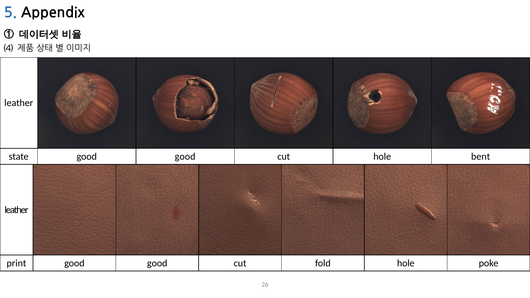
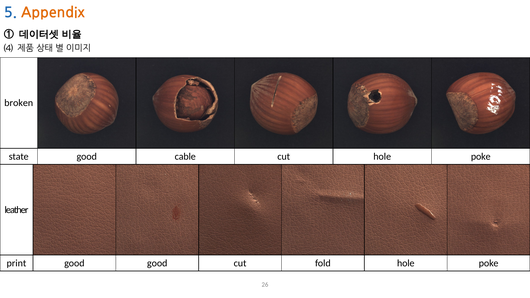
Appendix colour: black -> orange (53, 13)
leather: leather -> broken (19, 103)
state good good: good -> cable (185, 157)
cut hole bent: bent -> poke (481, 157)
